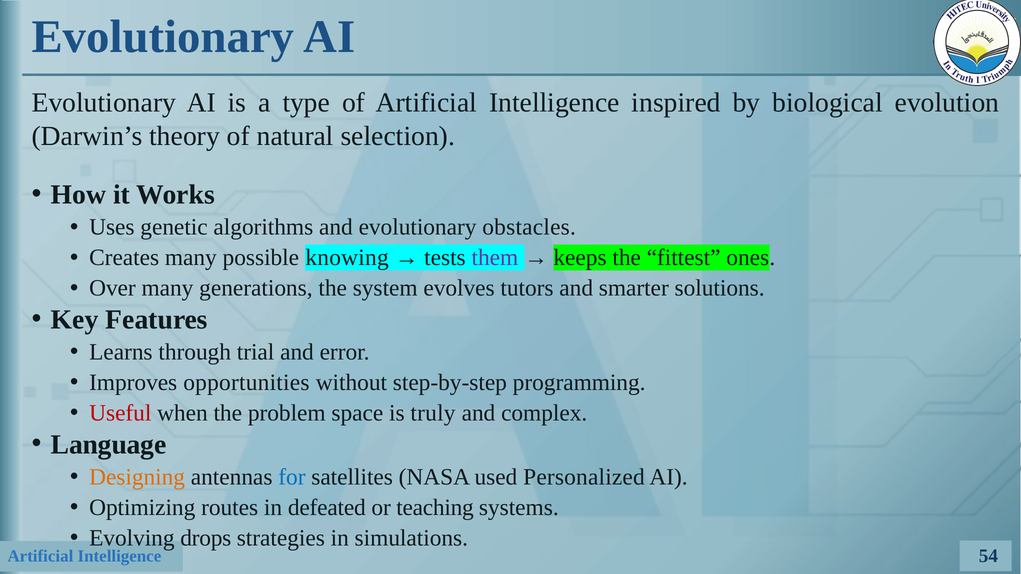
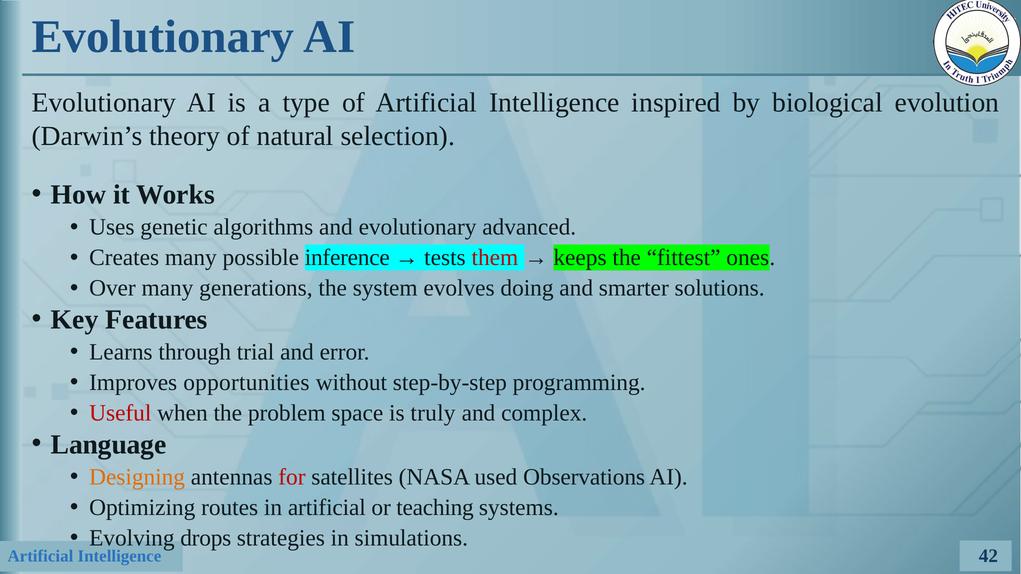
obstacles: obstacles -> advanced (529, 227)
knowing: knowing -> inference (347, 258)
them colour: purple -> red (495, 258)
tutors: tutors -> doing (527, 288)
for colour: blue -> red (292, 477)
Personalized: Personalized -> Observations (584, 477)
in defeated: defeated -> artificial (327, 508)
54: 54 -> 42 (988, 556)
